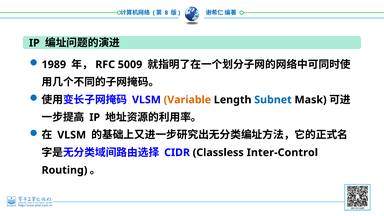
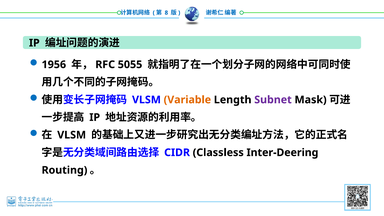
1989: 1989 -> 1956 (54, 65)
5009: 5009 -> 5055 (130, 65)
Subnet colour: blue -> purple (273, 100)
Inter-Control: Inter-Control -> Inter-Deering (282, 153)
